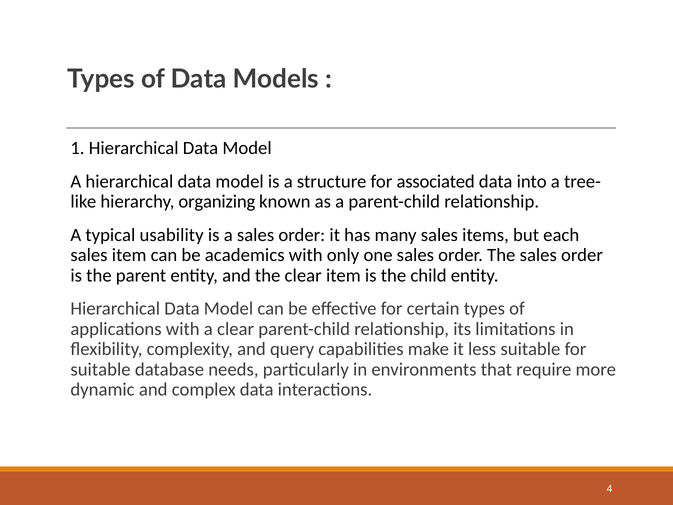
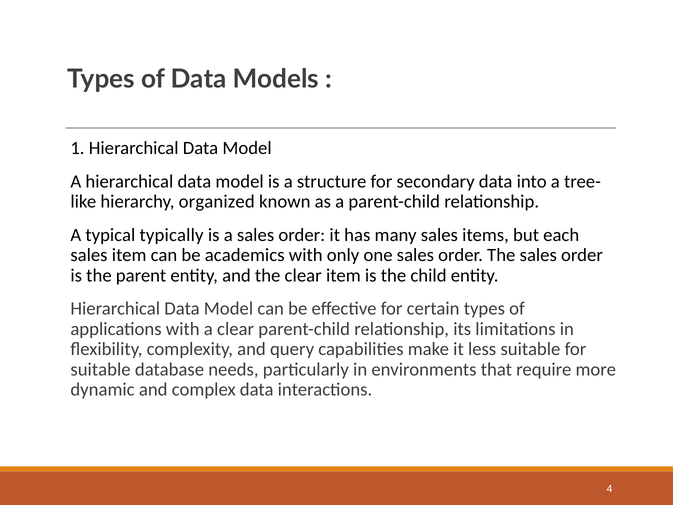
associated: associated -> secondary (436, 181)
organizing: organizing -> organized (217, 202)
usability: usability -> typically (172, 235)
